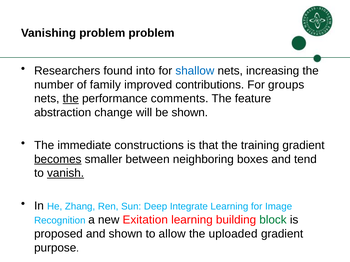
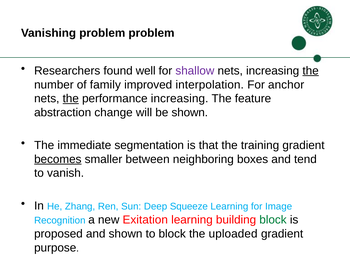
into: into -> well (146, 71)
shallow colour: blue -> purple (195, 71)
the underline: none -> present (311, 71)
contributions: contributions -> interpolation (210, 85)
groups: groups -> anchor (286, 85)
performance comments: comments -> increasing (180, 99)
constructions: constructions -> segmentation (149, 145)
vanish underline: present -> none (66, 173)
Integrate: Integrate -> Squeeze (189, 207)
to allow: allow -> block (172, 234)
